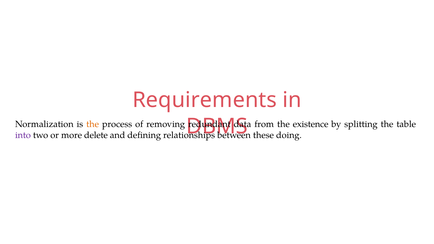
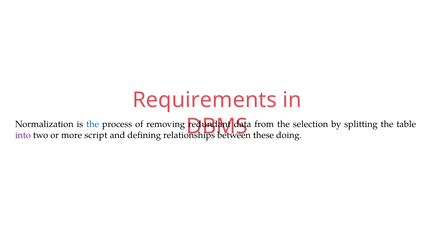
the colour: orange -> blue (93, 124)
existence: existence -> selection (311, 124)
delete: delete -> script (96, 135)
